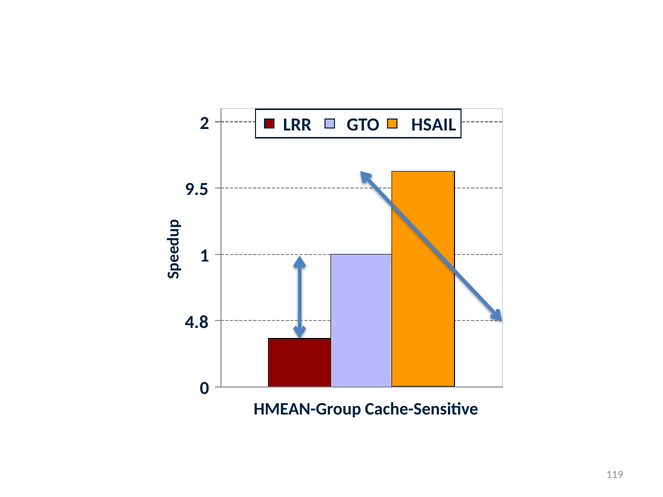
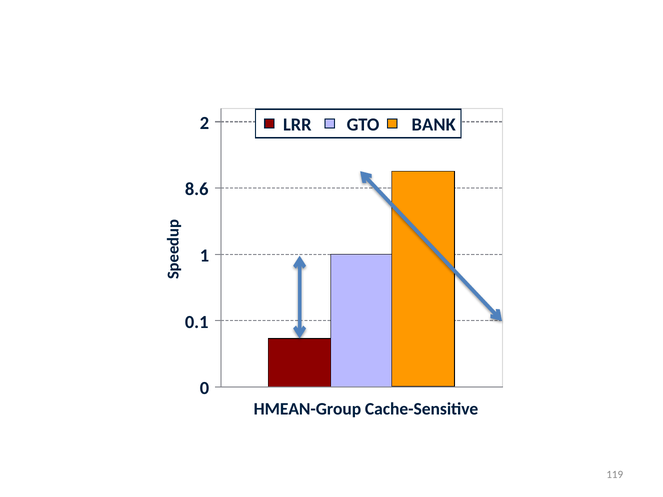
HSAIL: HSAIL -> BANK (434, 125)
9.5: 9.5 -> 8.6 (197, 190)
4.8: 4.8 -> 0.1 (197, 322)
